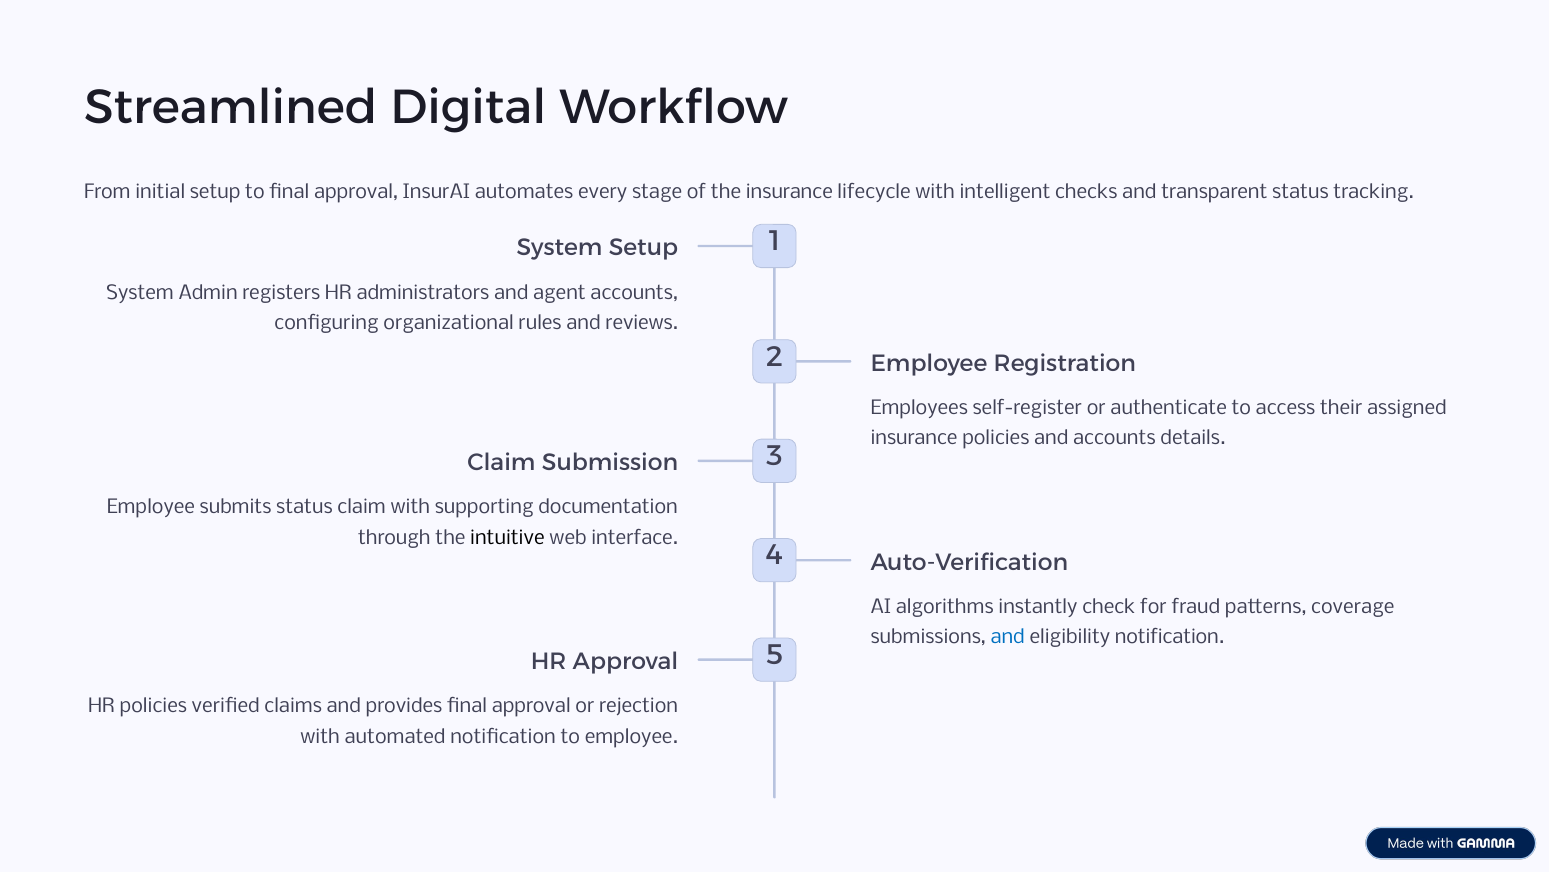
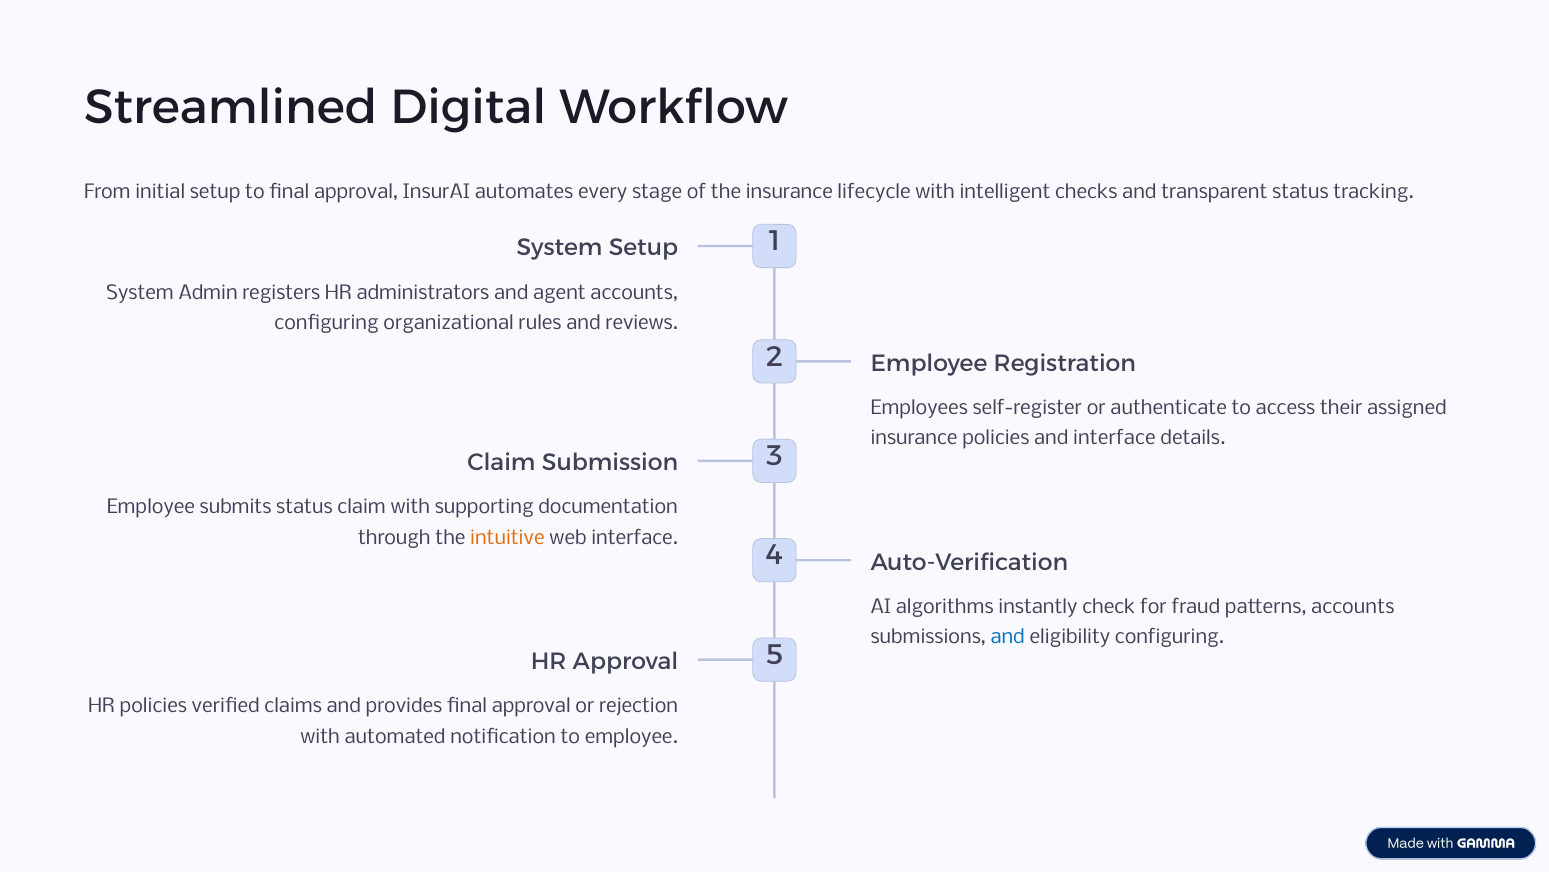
and accounts: accounts -> interface (1114, 438)
intuitive colour: black -> orange (507, 537)
patterns coverage: coverage -> accounts (1353, 607)
eligibility notification: notification -> configuring (1170, 637)
